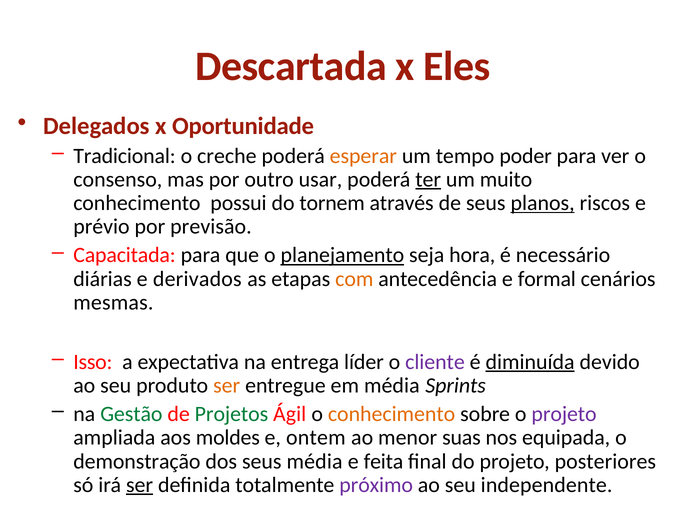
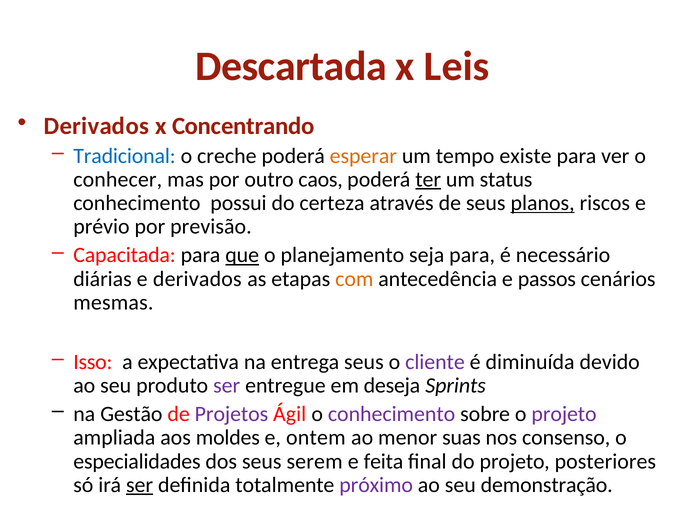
Eles: Eles -> Leis (457, 66)
Delegados: Delegados -> Derivados (96, 126)
Oportunidade: Oportunidade -> Concentrando (243, 126)
Tradicional colour: black -> blue (124, 156)
poder: poder -> existe (526, 156)
consenso: consenso -> conhecer (118, 180)
usar: usar -> caos (321, 180)
muito: muito -> status (506, 180)
tornem: tornem -> certeza (332, 203)
que underline: none -> present (242, 255)
planejamento underline: present -> none (342, 255)
seja hora: hora -> para (472, 255)
formal: formal -> passos (547, 279)
entrega líder: líder -> seus (364, 362)
diminuída underline: present -> none (530, 362)
ser colour: orange -> purple (227, 386)
em média: média -> deseja (392, 386)
Gestão colour: green -> black (131, 414)
Projetos colour: green -> purple (231, 414)
conhecimento colour: orange -> purple (392, 414)
equipada: equipada -> consenso (566, 438)
demonstração: demonstração -> especialidades (137, 462)
seus média: média -> serem (315, 462)
independente: independente -> demonstração (547, 485)
